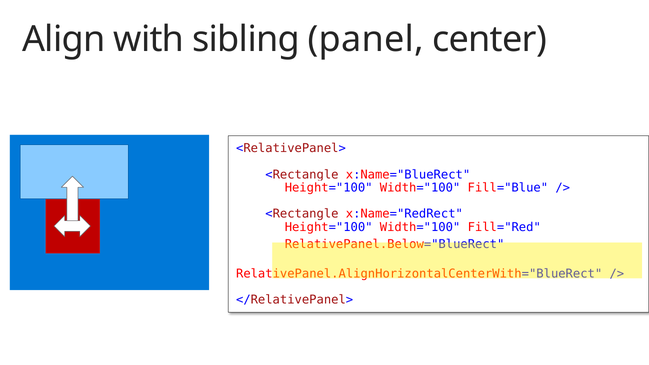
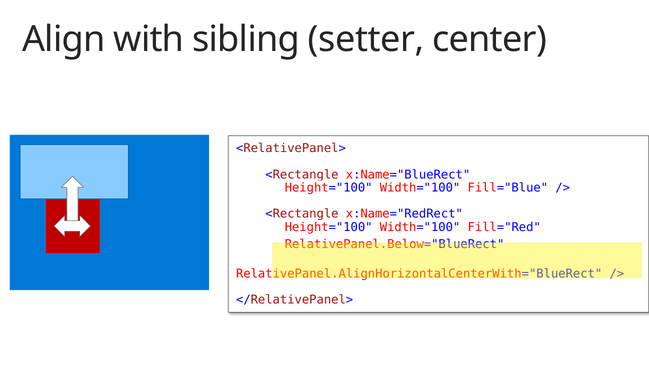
panel: panel -> setter (366, 40)
